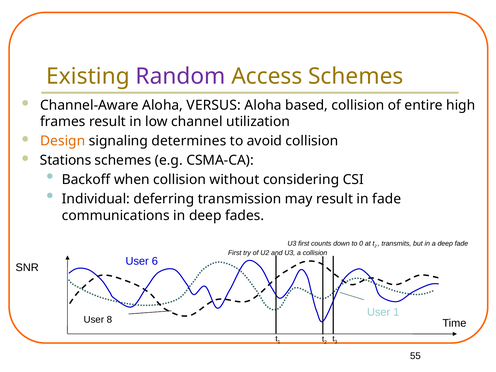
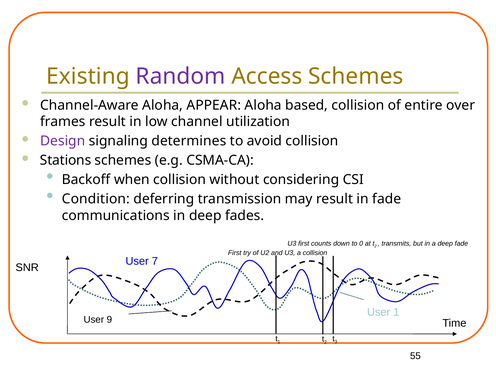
VERSUS: VERSUS -> APPEAR (214, 105)
high: high -> over (461, 105)
Design colour: orange -> purple (63, 141)
Individual: Individual -> Condition (96, 199)
6: 6 -> 7 (155, 261)
8: 8 -> 9 (109, 320)
